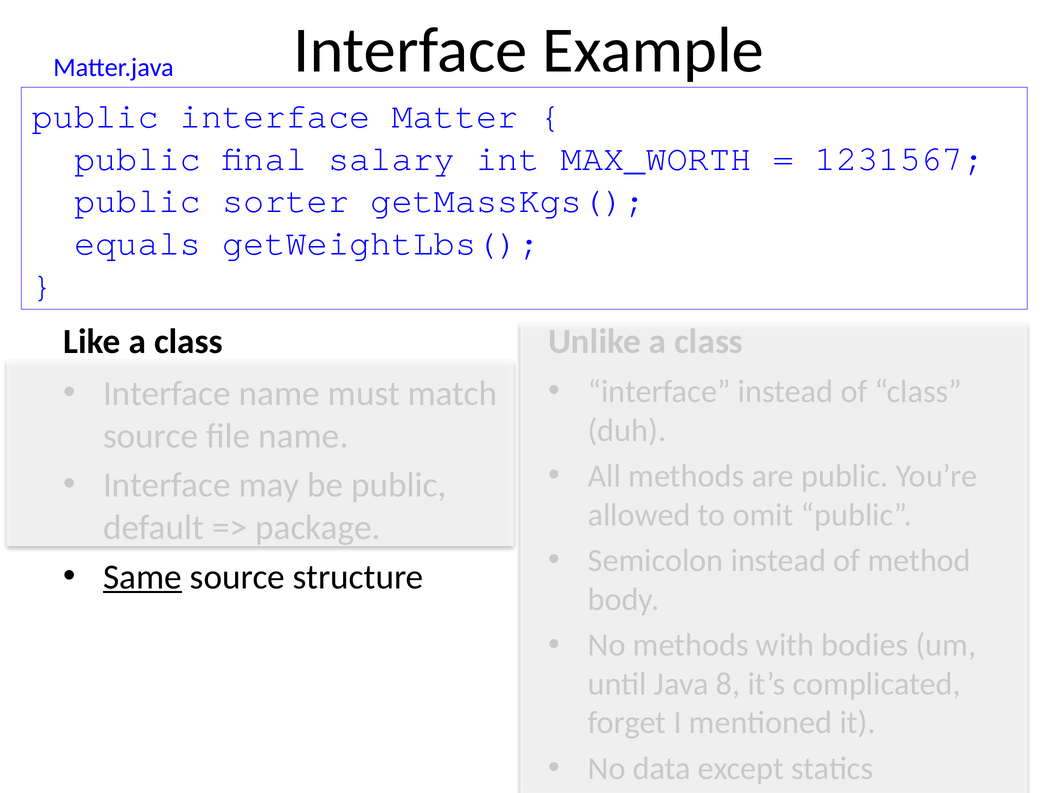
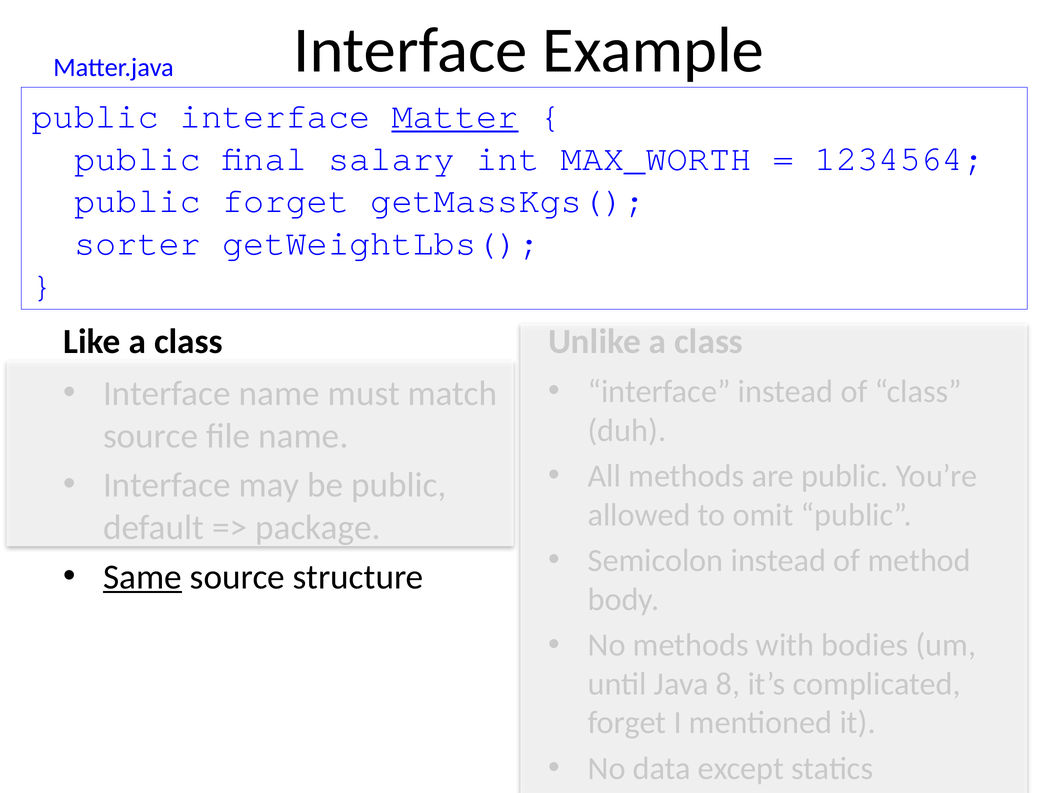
Matter underline: none -> present (455, 116)
1231567: 1231567 -> 1234564 (900, 159)
public sorter: sorter -> forget (286, 201)
equals: equals -> sorter (138, 243)
